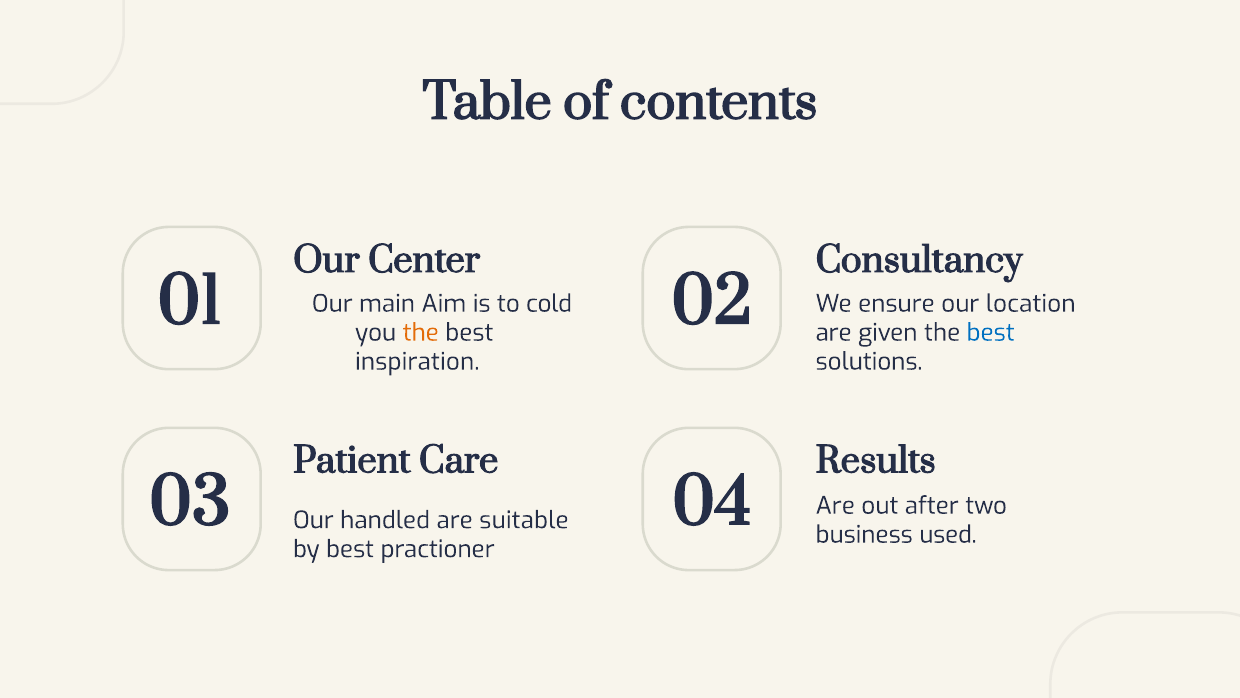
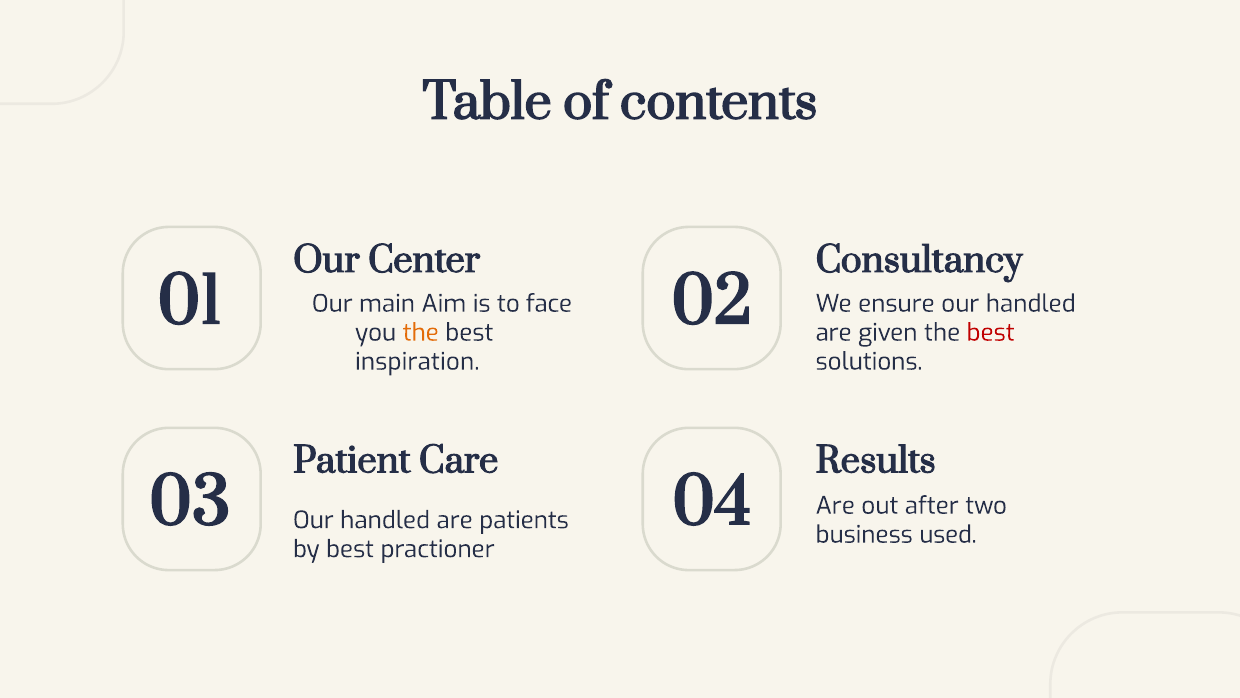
cold: cold -> face (549, 304)
ensure our location: location -> handled (1031, 304)
best colour: blue -> red (991, 332)
suitable: suitable -> patients (524, 520)
